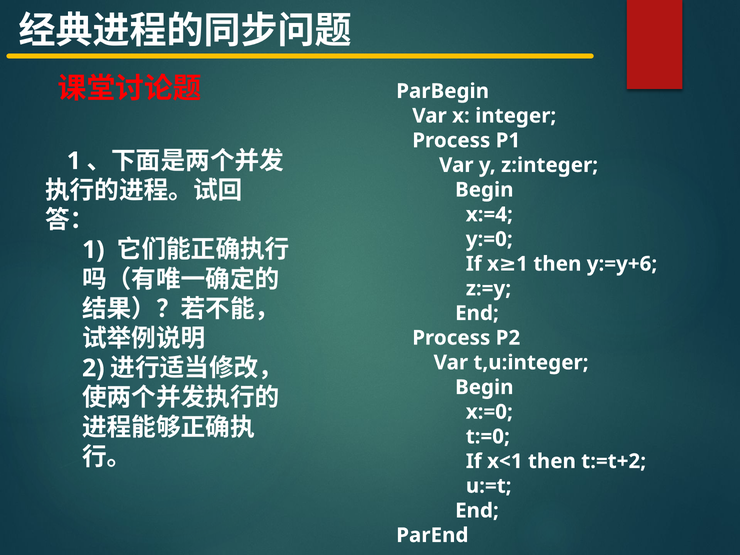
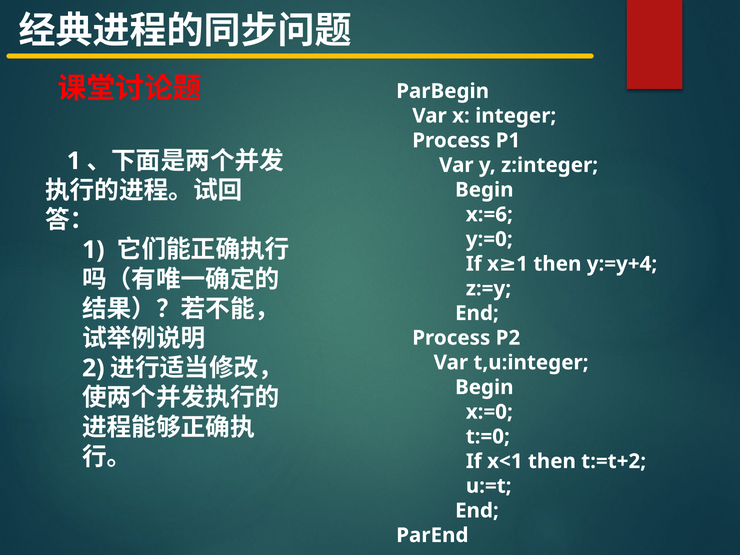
x:=4: x:=4 -> x:=6 (489, 215)
y:=y+6: y:=y+6 -> y:=y+4 (622, 264)
